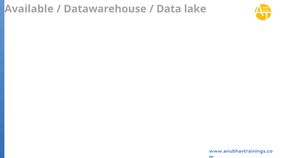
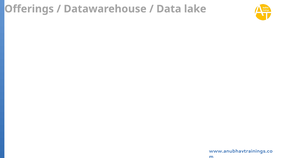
Available: Available -> Offerings (29, 9)
